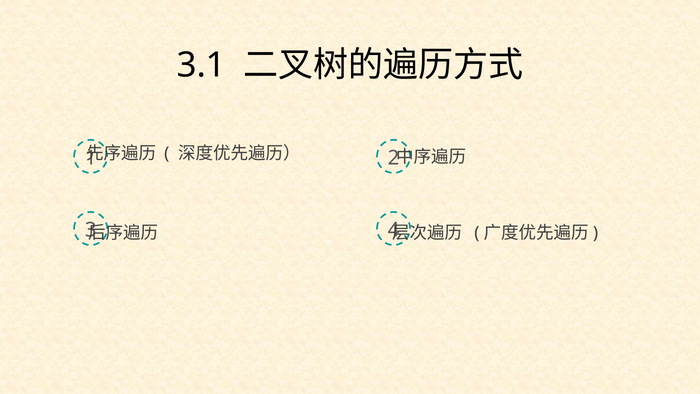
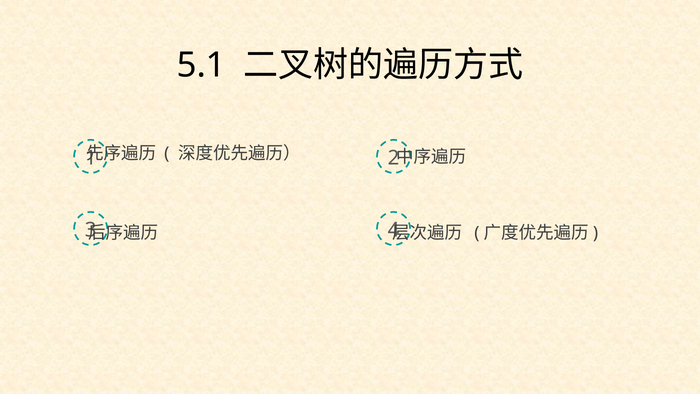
3.1: 3.1 -> 5.1 (201, 65)
